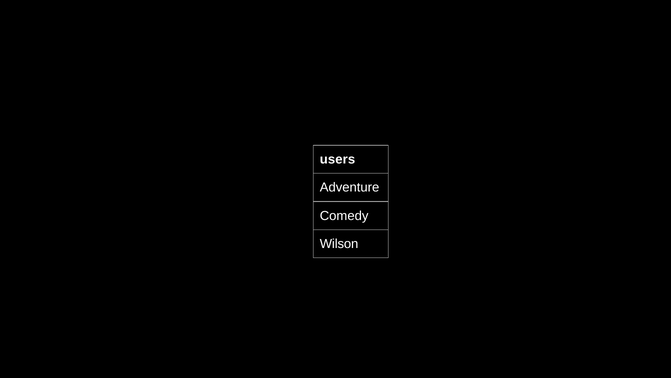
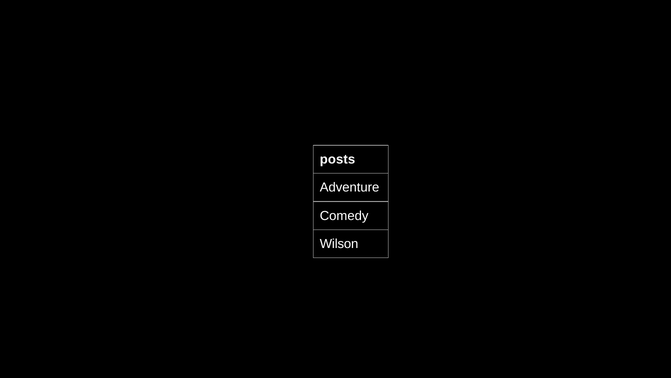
users: users -> posts (338, 159)
